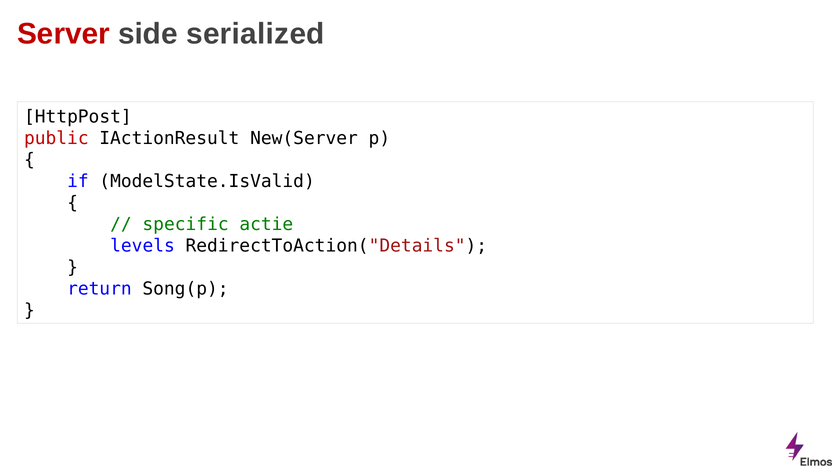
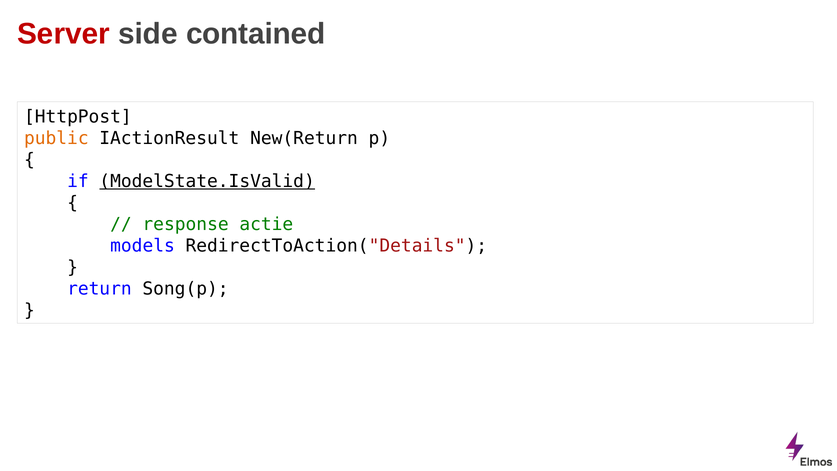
serialized: serialized -> contained (256, 34)
public colour: red -> orange (56, 139)
New(Server: New(Server -> New(Return (304, 139)
ModelState.IsValid underline: none -> present (207, 182)
specific: specific -> response (186, 224)
levels: levels -> models (143, 246)
